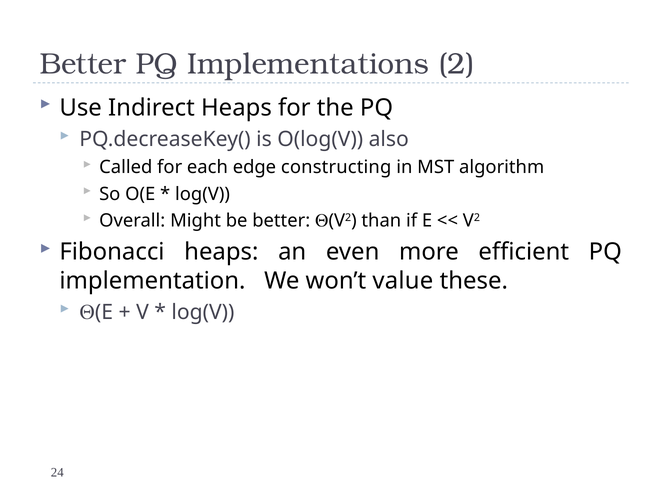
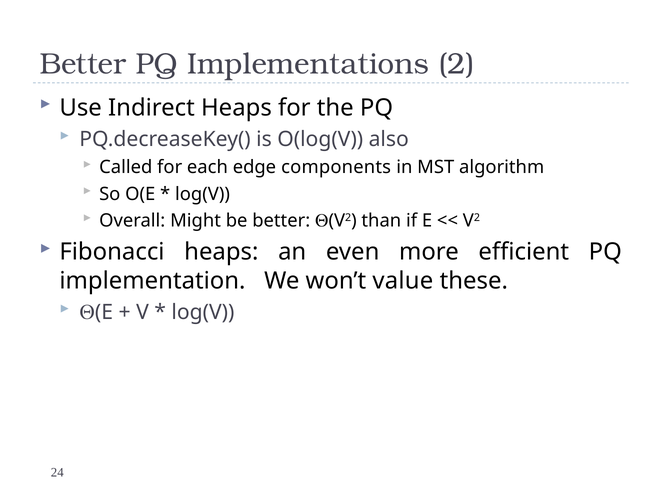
constructing: constructing -> components (336, 167)
